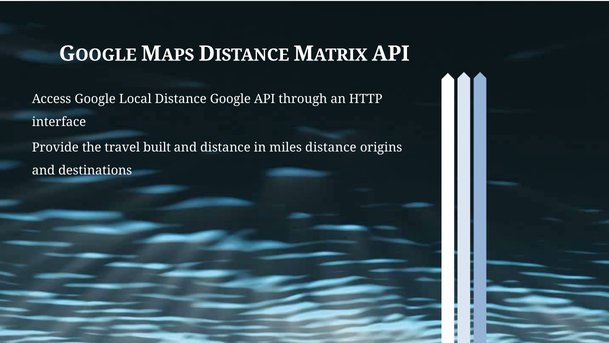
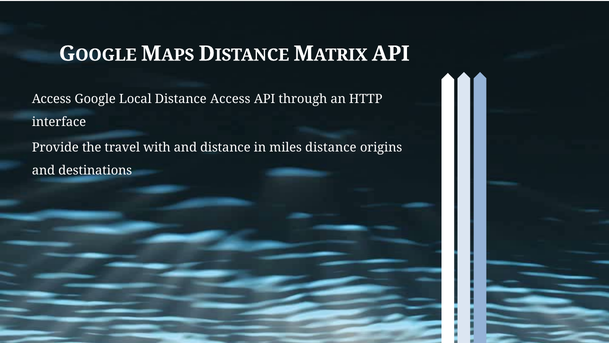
Distance Google: Google -> Access (230, 99)
built: built -> with (157, 147)
